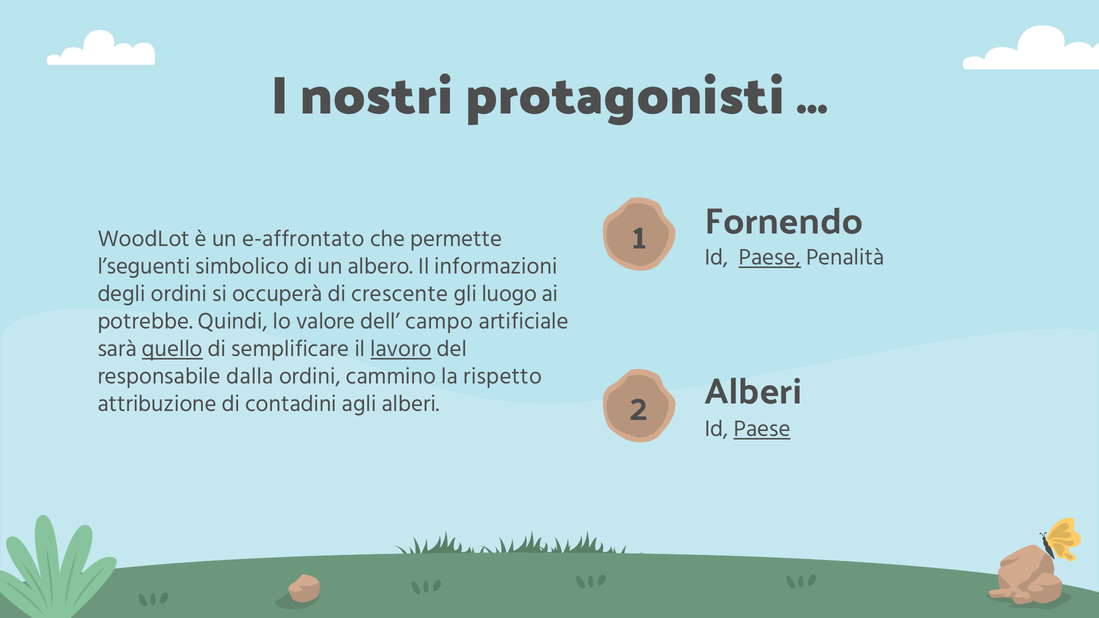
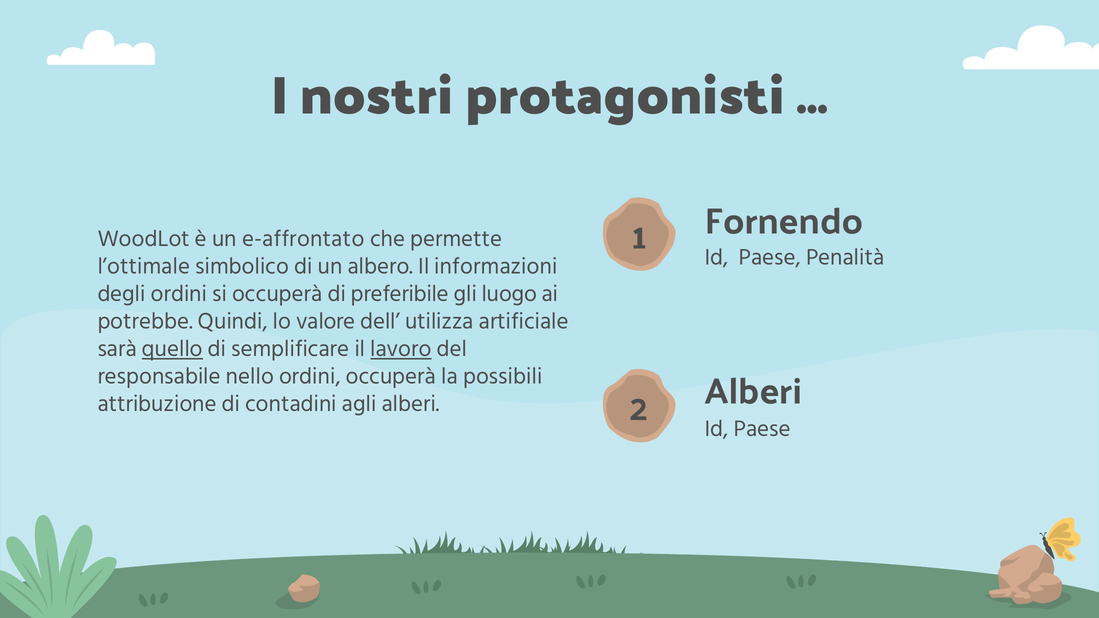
Paese underline: present -> none (770, 257)
l’seguenti: l’seguenti -> l’ottimale (144, 266)
crescente: crescente -> preferibile (400, 294)
campo: campo -> utilizza (439, 321)
dalla: dalla -> nello (250, 376)
ordini cammino: cammino -> occuperà (391, 376)
rispetto: rispetto -> possibili (503, 376)
Paese underline: present -> none (762, 429)
